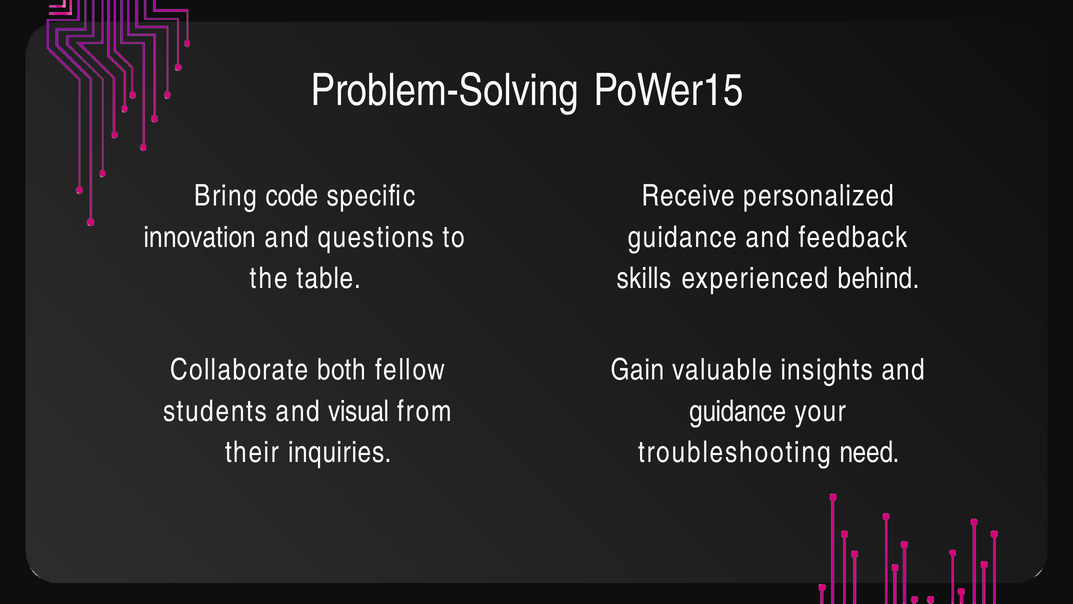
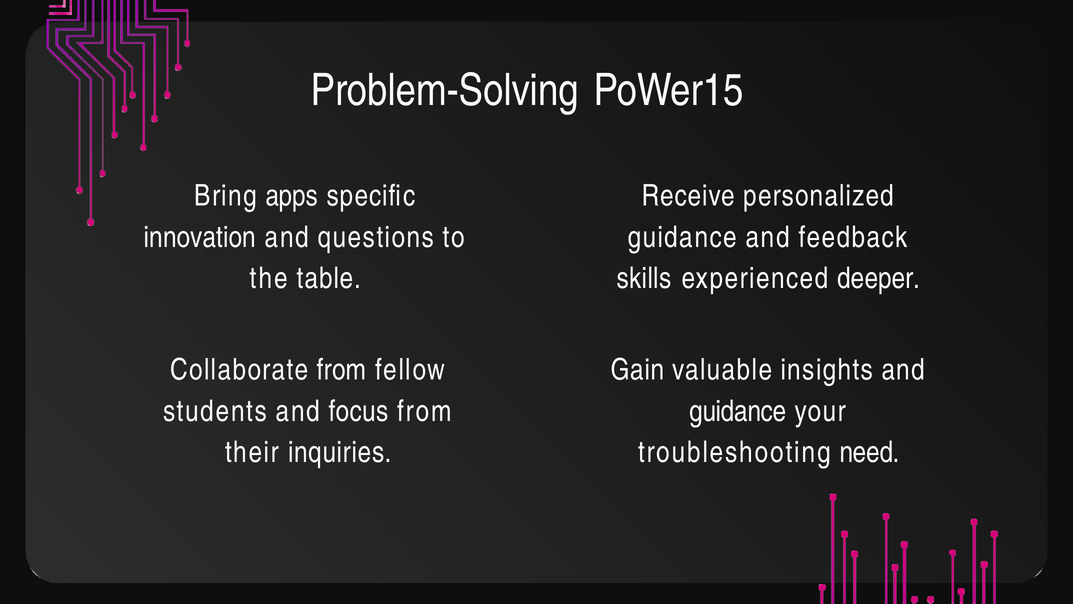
code: code -> apps (292, 196)
behind: behind -> deeper (879, 278)
Collaborate both: both -> from (341, 370)
visual: visual -> focus (359, 411)
